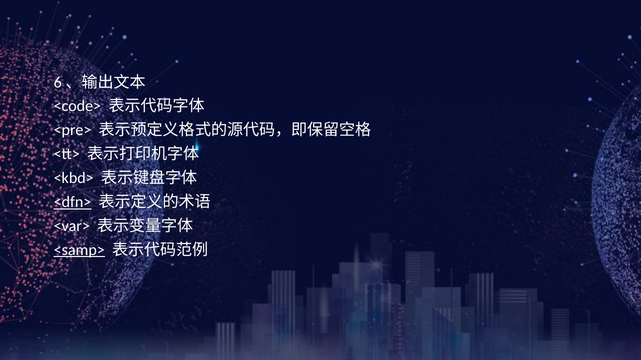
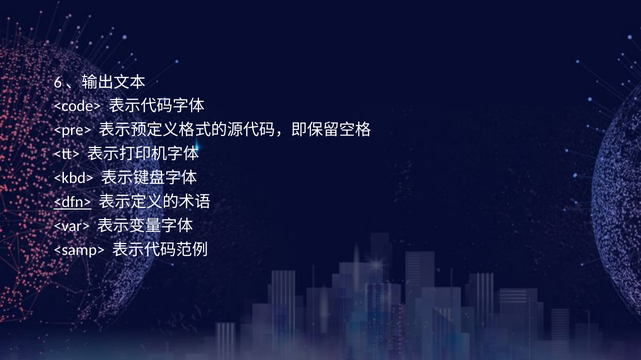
<samp> underline: present -> none (79, 250)
